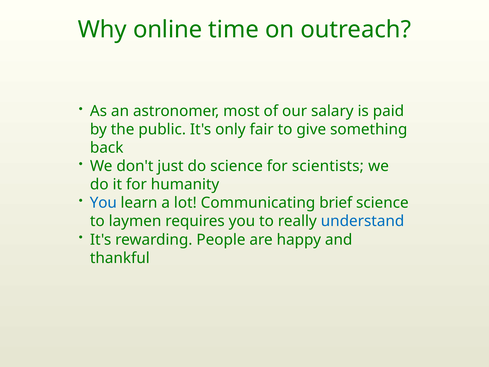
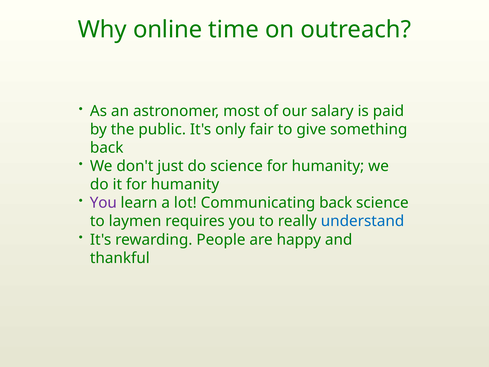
science for scientists: scientists -> humanity (328, 166)
You colour: blue -> purple (103, 203)
Communicating brief: brief -> back (336, 203)
